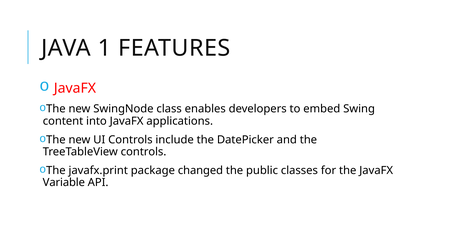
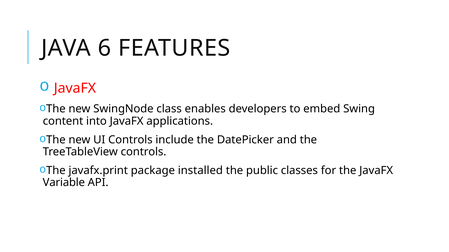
1: 1 -> 6 (105, 48)
changed: changed -> installed (200, 171)
